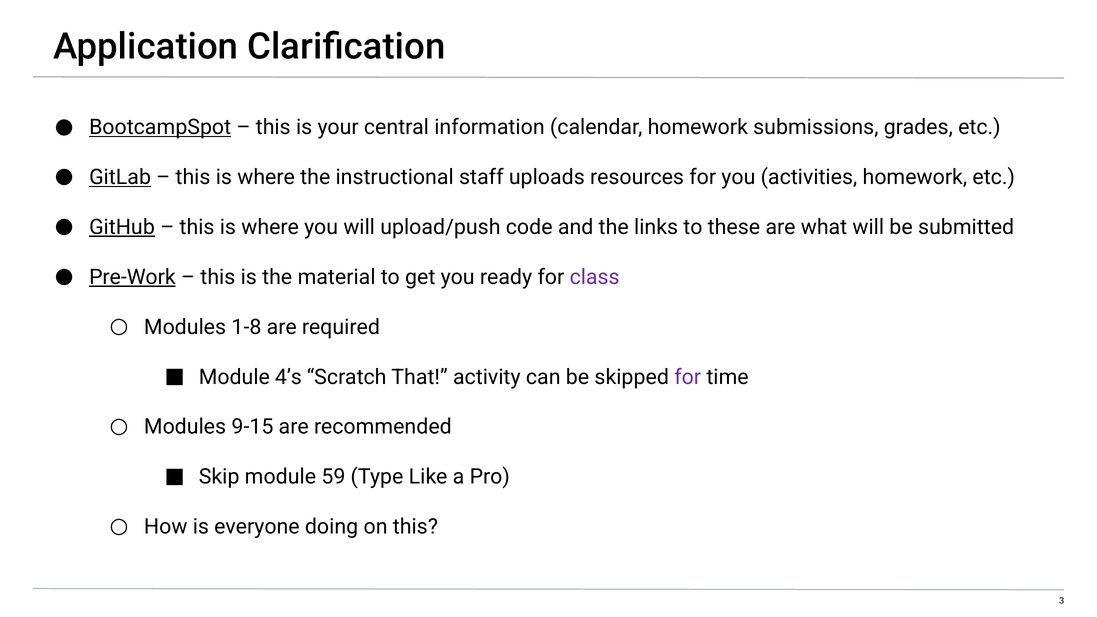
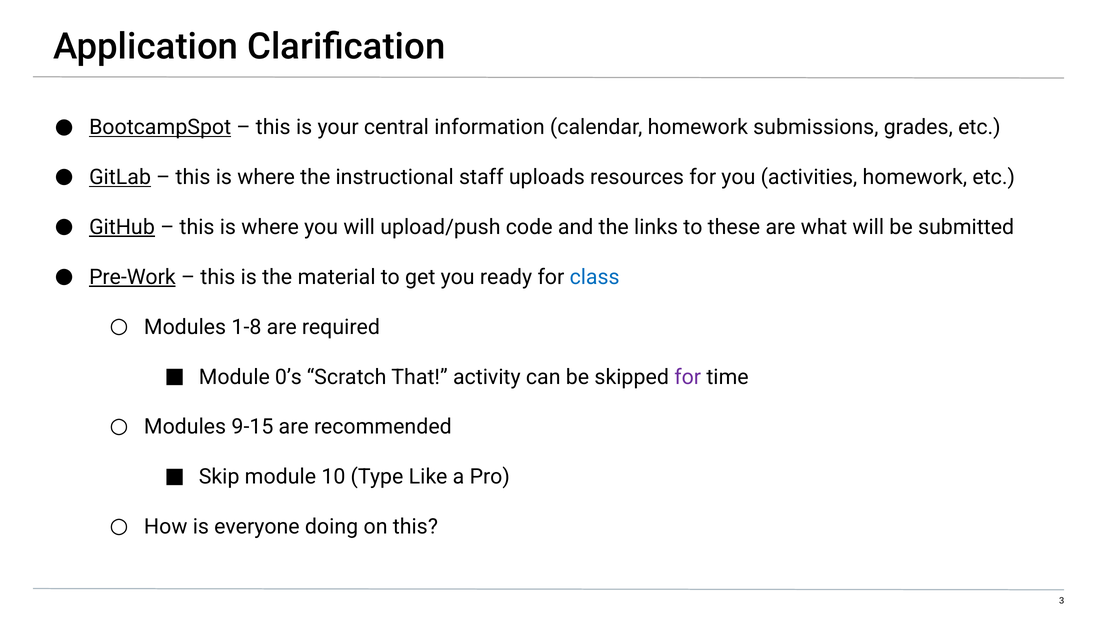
class colour: purple -> blue (595, 277)
4’s: 4’s -> 0’s (288, 377)
59: 59 -> 10 (333, 477)
